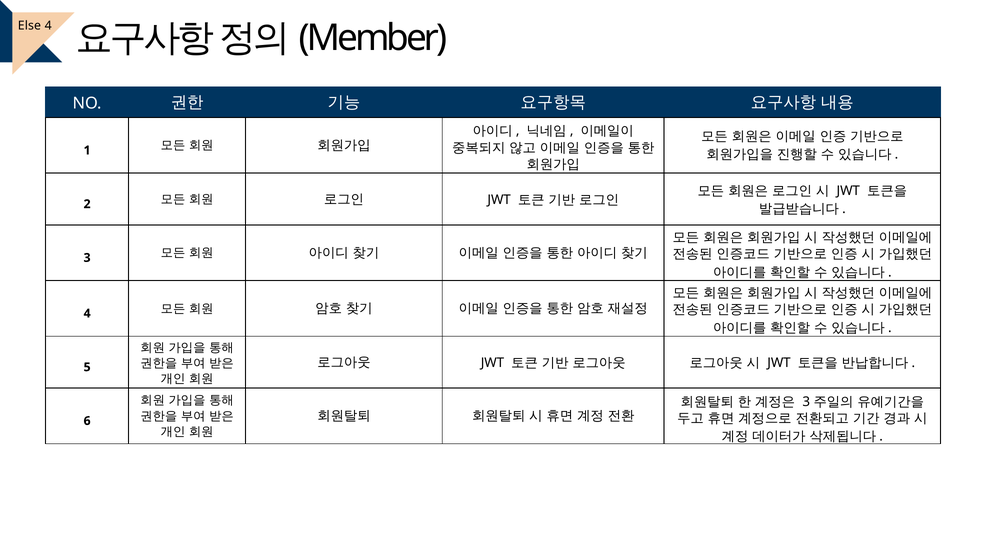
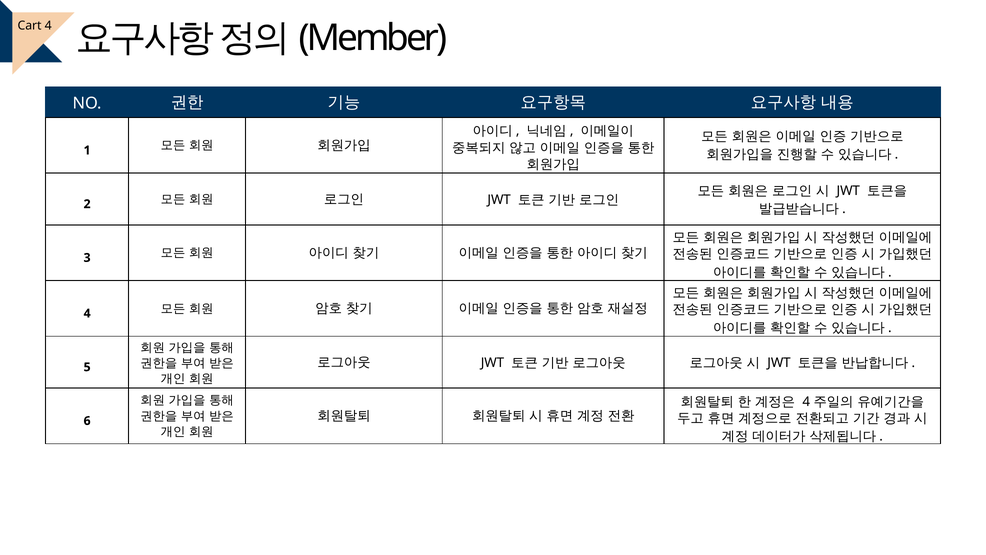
Else: Else -> Cart (30, 25)
3: 3 -> 4 (806, 401)
